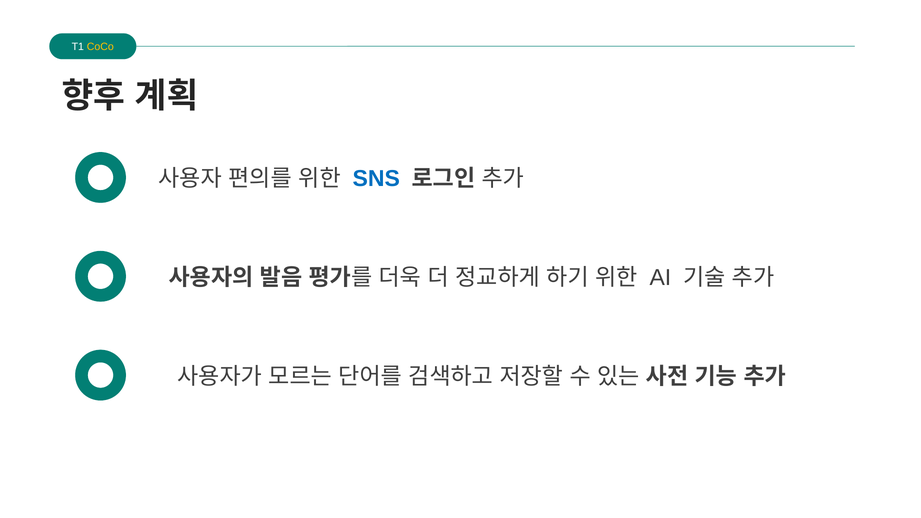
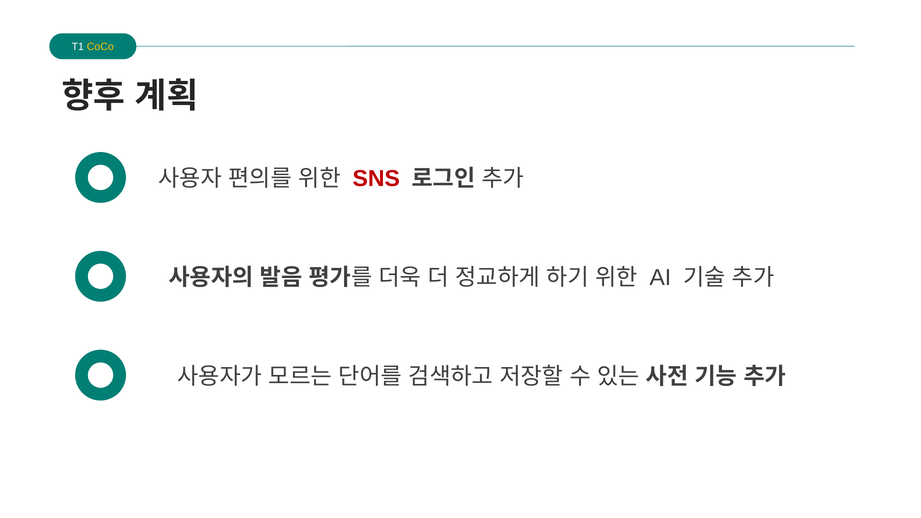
SNS colour: blue -> red (376, 179)
